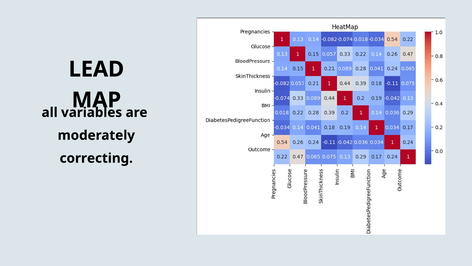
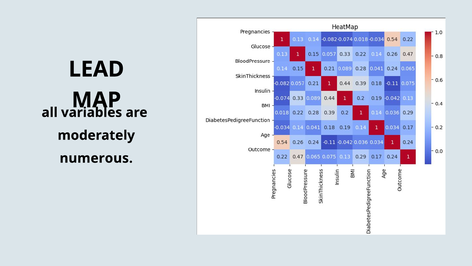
correcting: correcting -> numerous (96, 158)
